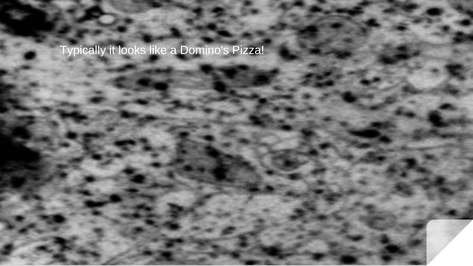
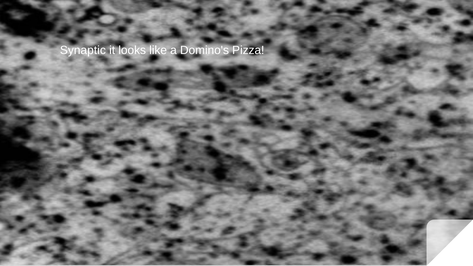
Typically: Typically -> Synaptic (83, 50)
